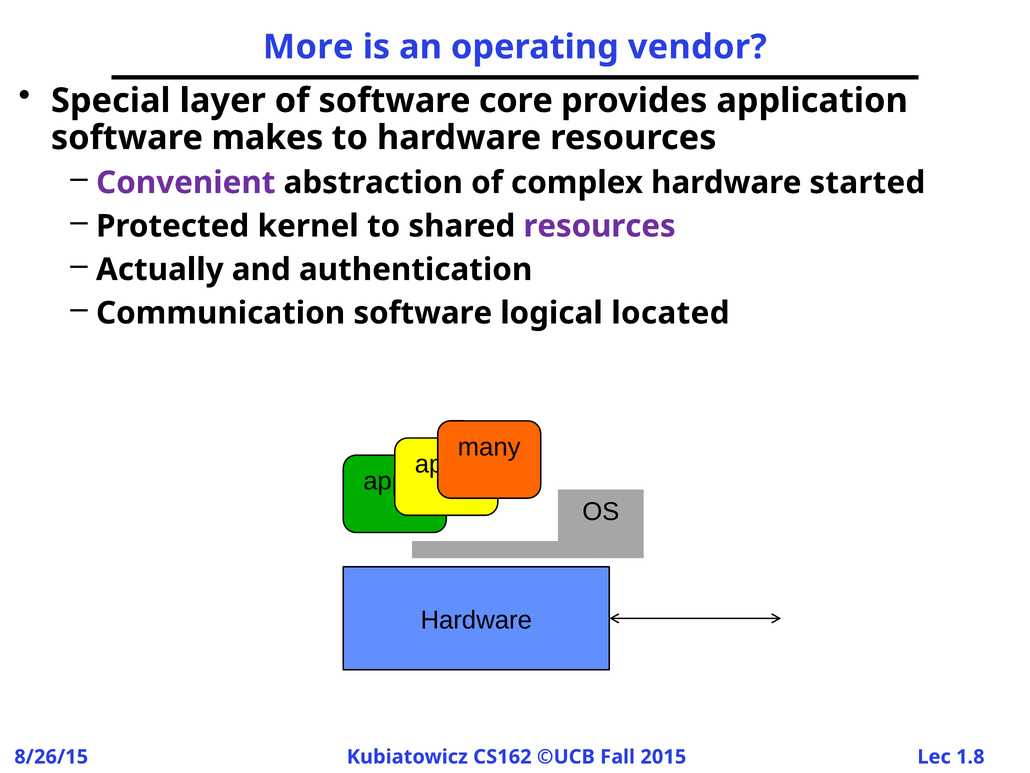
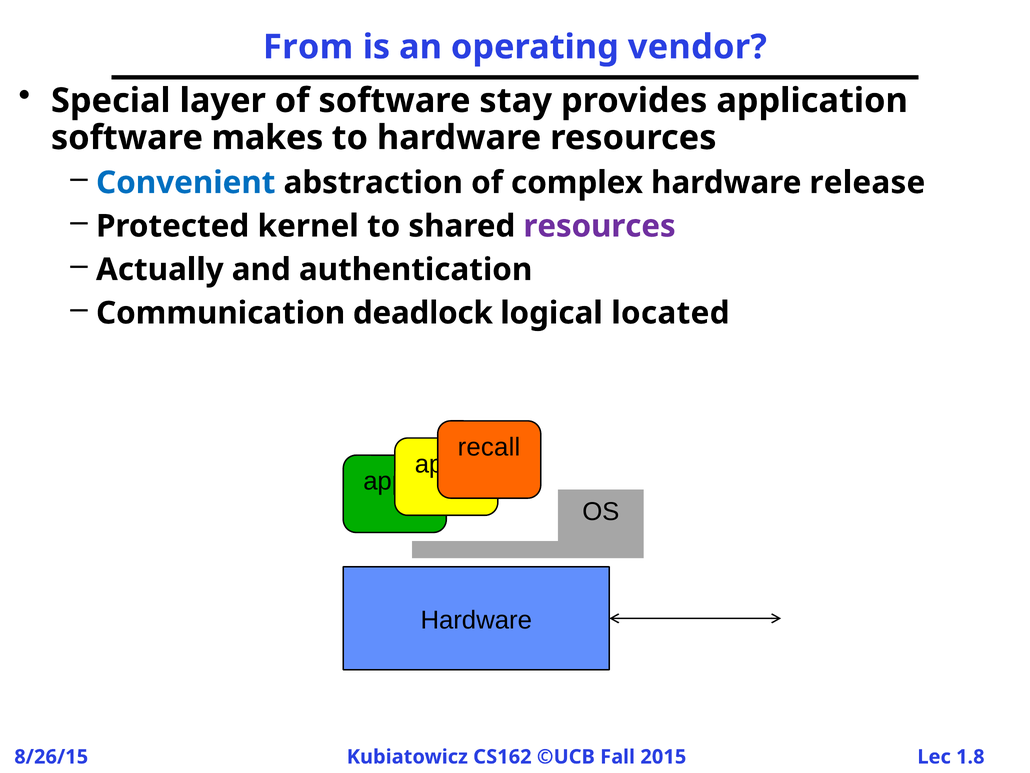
More: More -> From (308, 47)
core: core -> stay (516, 101)
Convenient colour: purple -> blue (186, 183)
started: started -> release (867, 183)
Communication software: software -> deadlock (423, 313)
many: many -> recall (489, 447)
